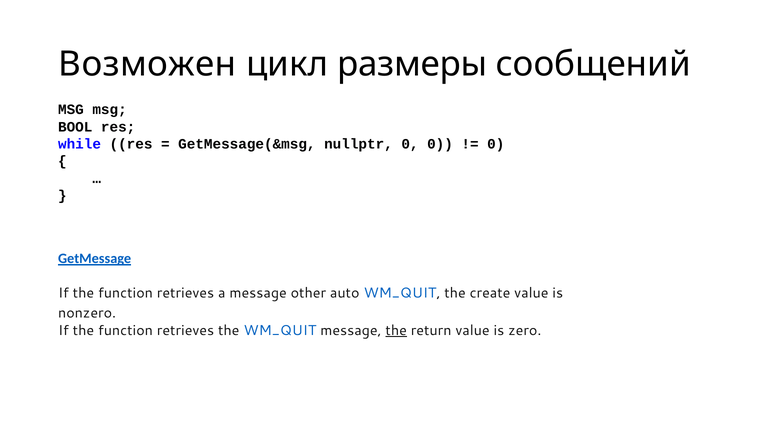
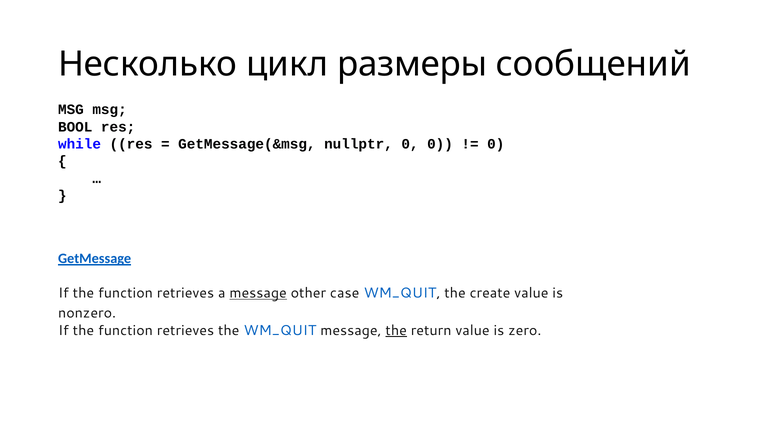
Возможен: Возможен -> Несколько (148, 64)
message underline: none -> present (258, 293)
auto: auto -> case (345, 293)
